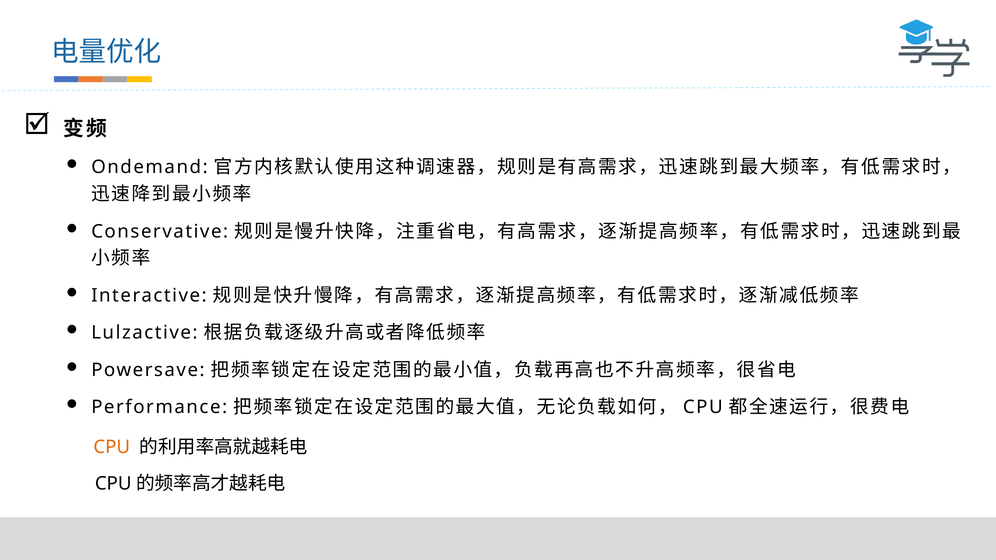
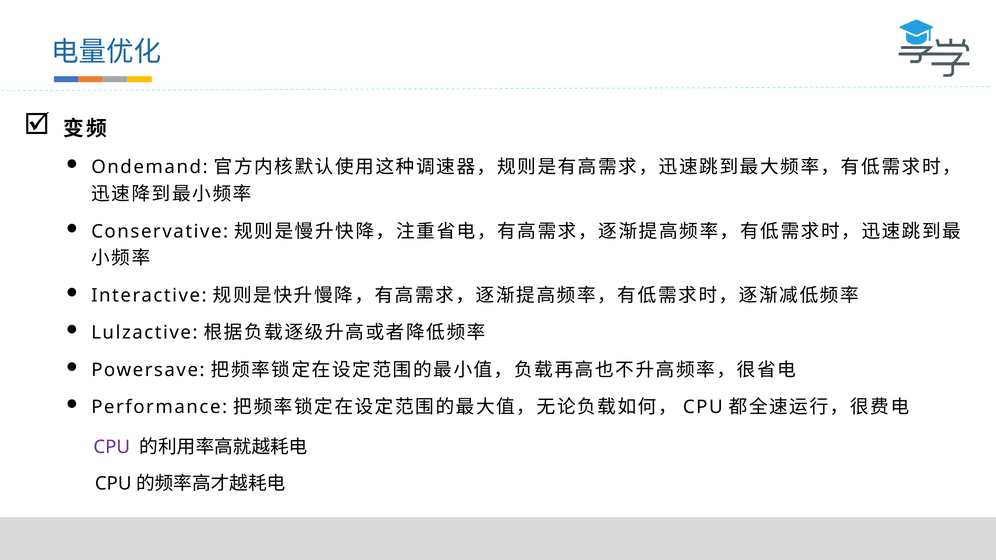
CPU colour: orange -> purple (112, 447)
